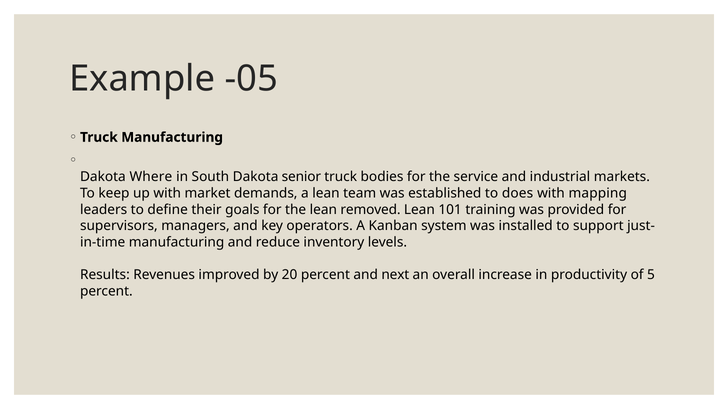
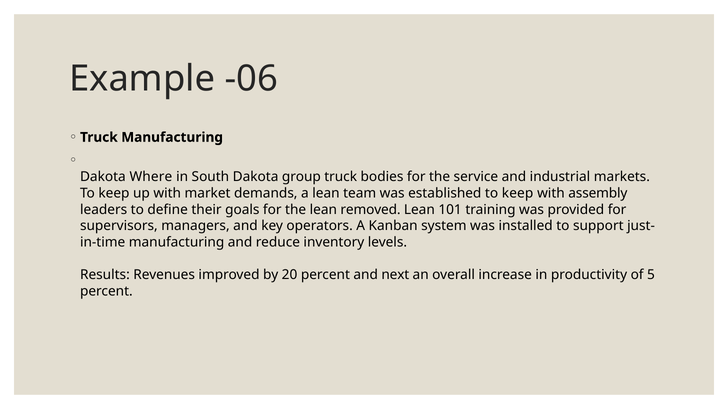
-05: -05 -> -06 (251, 79)
senior: senior -> group (301, 177)
established to does: does -> keep (518, 193)
mapping: mapping -> assembly (598, 193)
